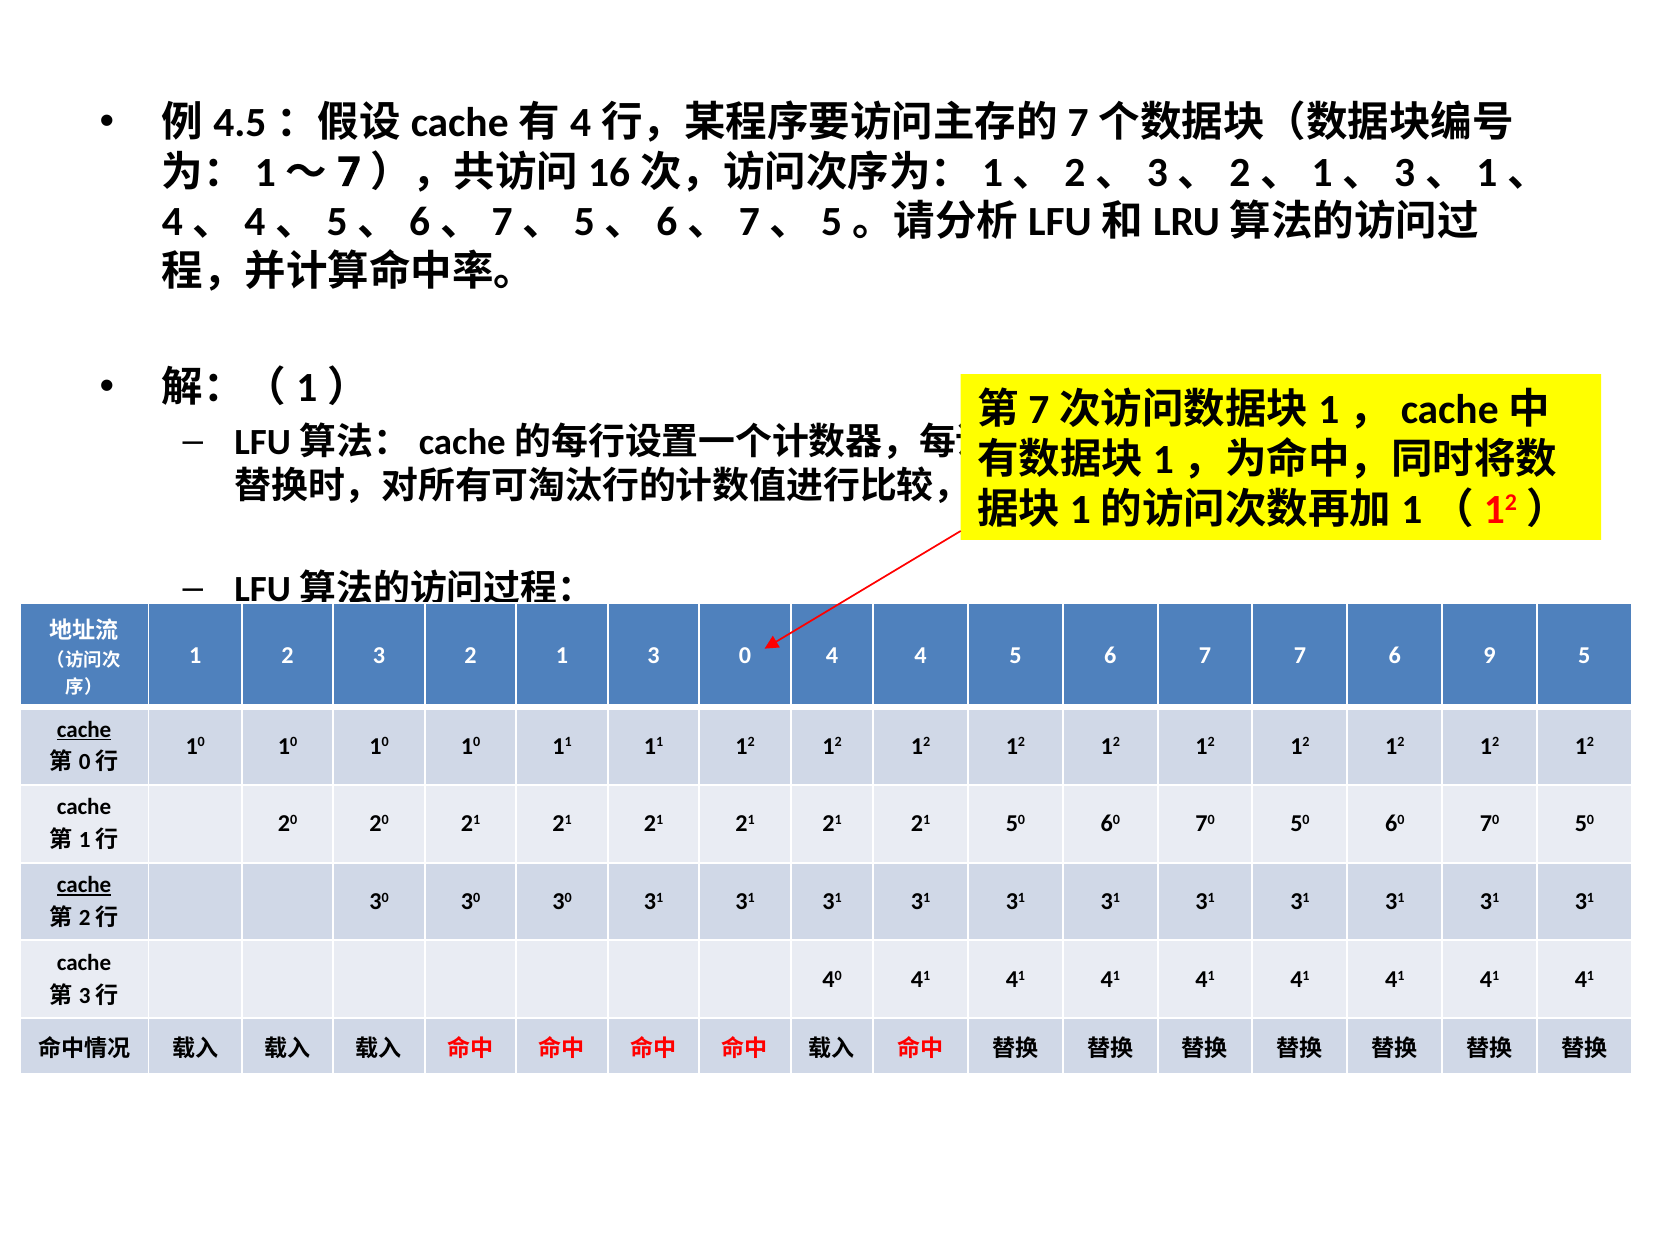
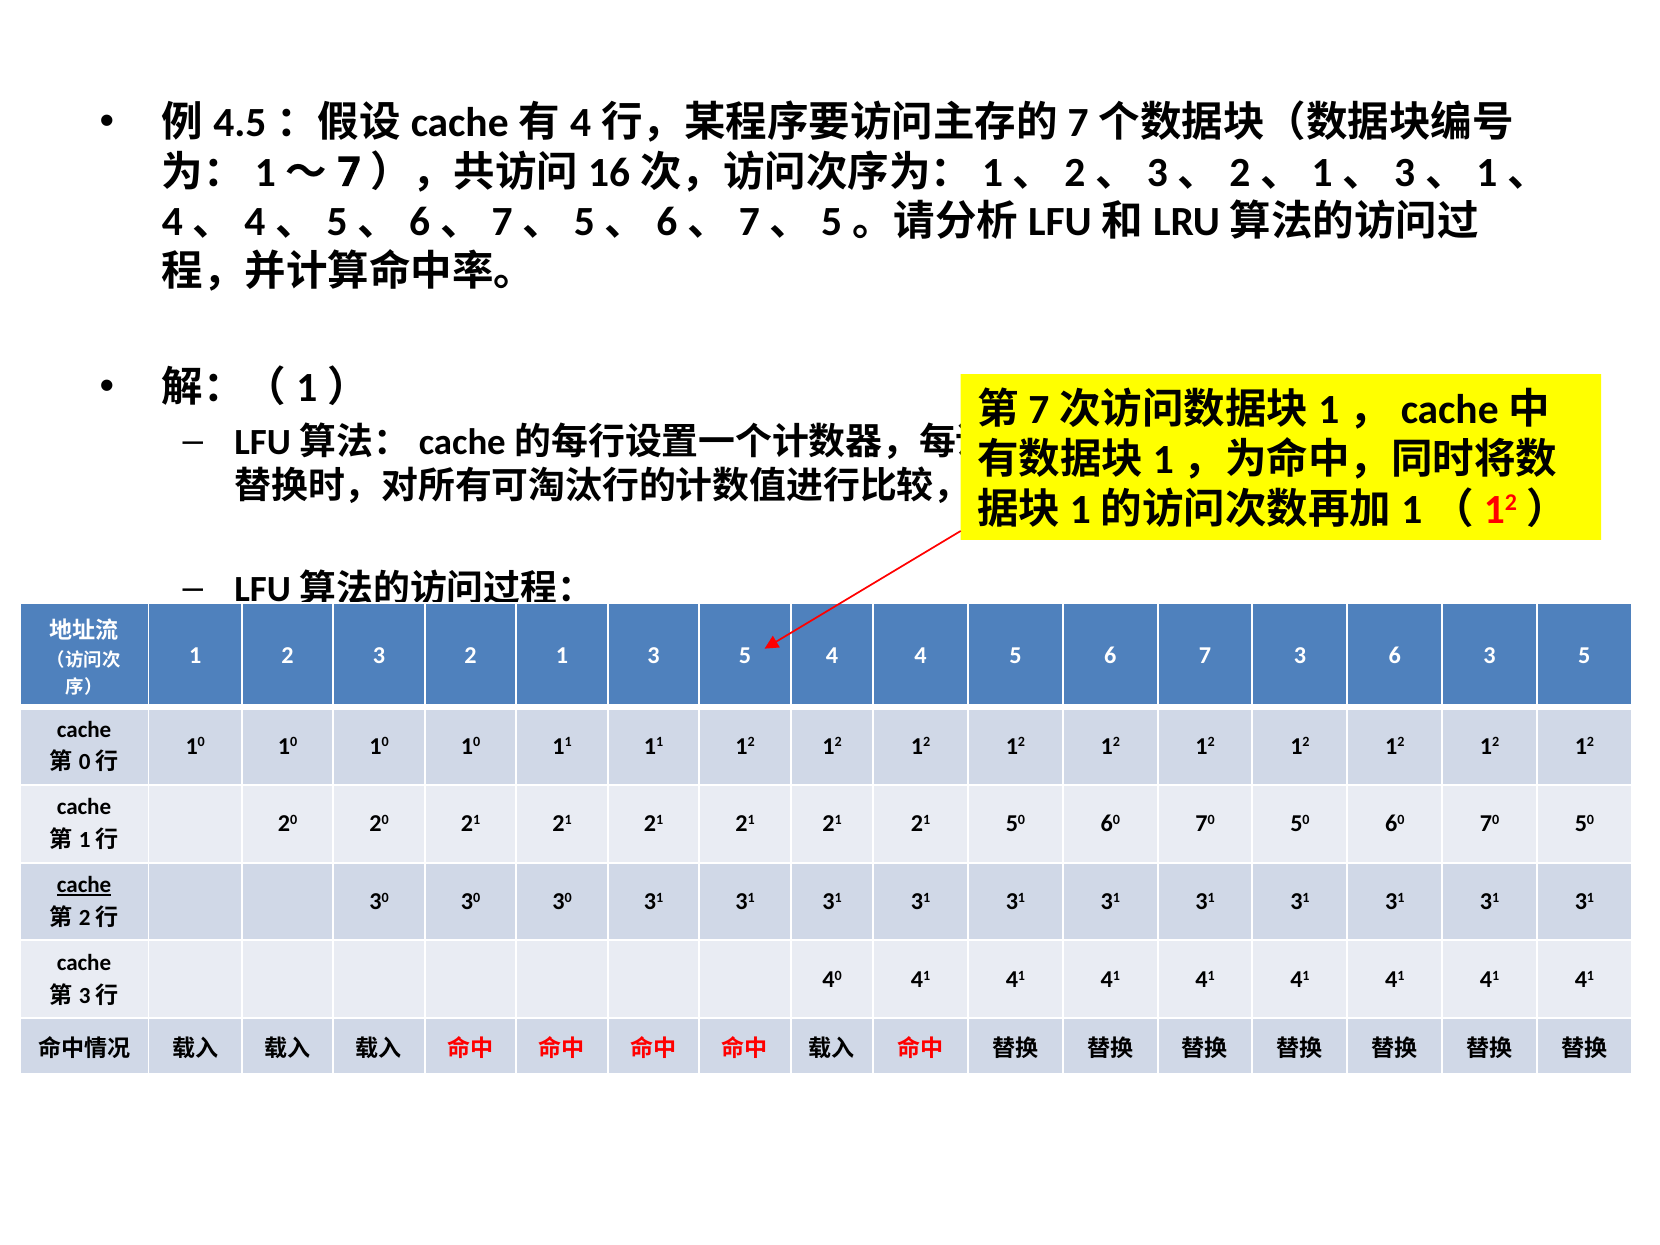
1 3 0: 0 -> 5 (745, 655)
7 7: 7 -> 3 (1300, 655)
6 9: 9 -> 3 (1490, 655)
cache underline: present -> none (84, 729)
